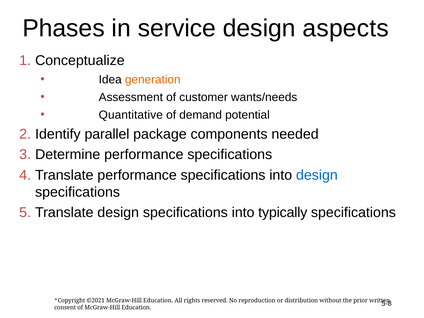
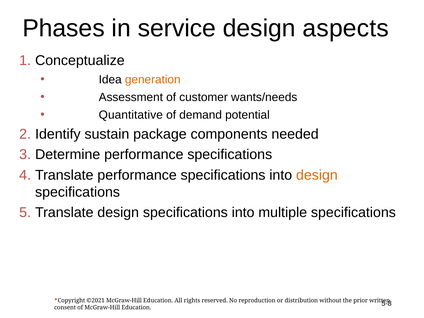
parallel: parallel -> sustain (107, 134)
design colour: blue -> orange (317, 175)
typically: typically -> multiple (283, 213)
